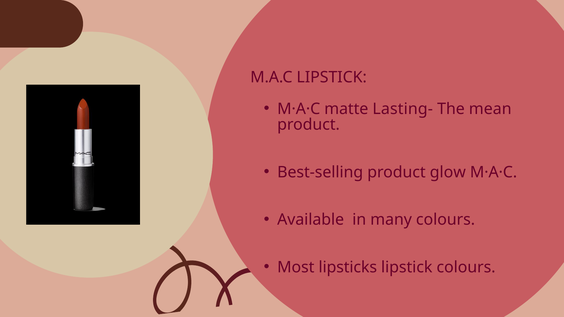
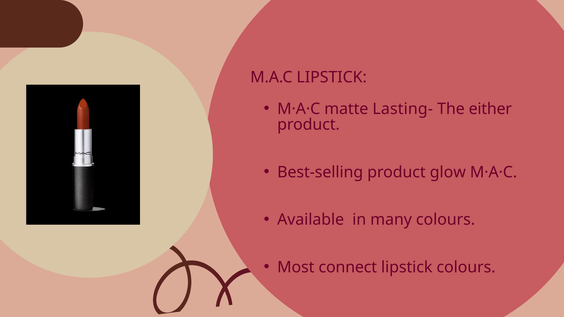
mean: mean -> either (490, 109)
lipsticks: lipsticks -> connect (348, 267)
